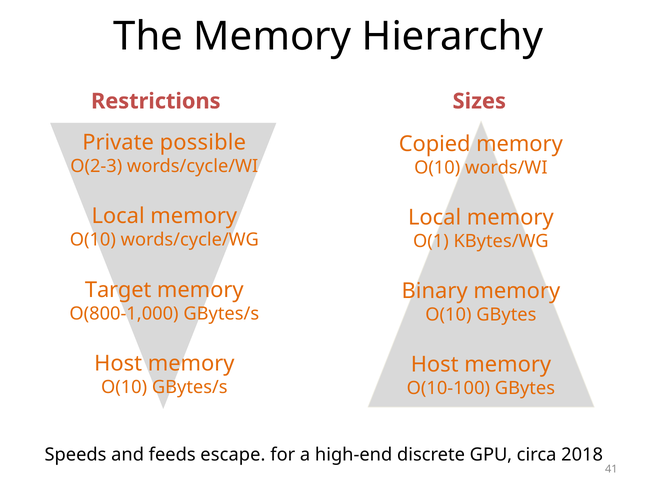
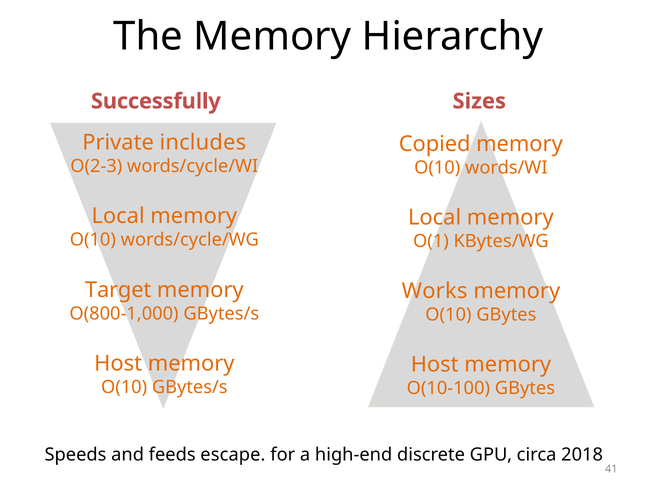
Restrictions: Restrictions -> Successfully (156, 101)
possible: possible -> includes (203, 143)
Binary: Binary -> Works (435, 291)
